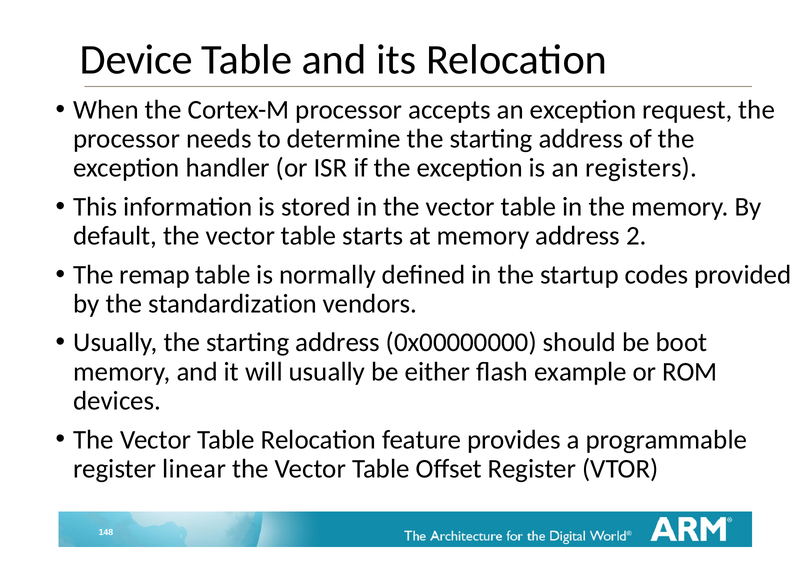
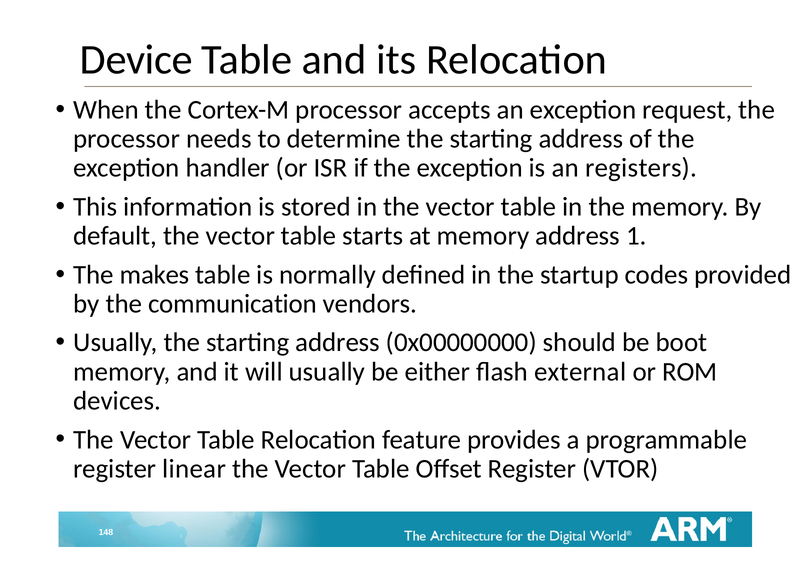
2: 2 -> 1 (636, 236)
remap: remap -> makes (155, 275)
standardization: standardization -> communication (233, 304)
example: example -> external (580, 372)
